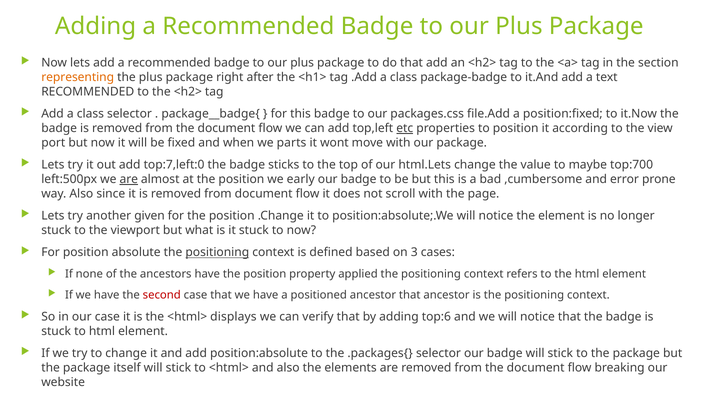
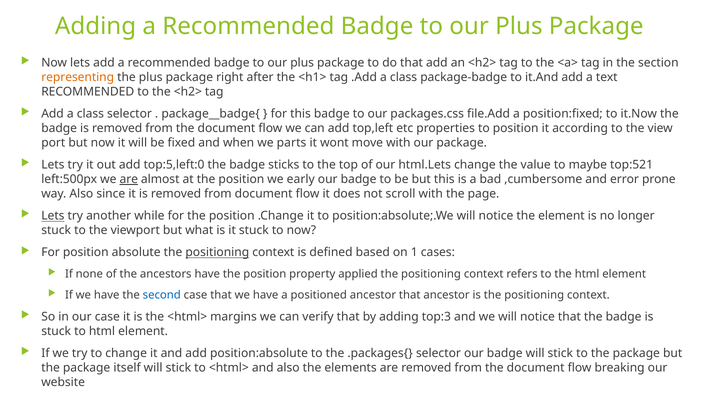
etc underline: present -> none (405, 128)
top:7,left:0: top:7,left:0 -> top:5,left:0 (174, 165)
top:700: top:700 -> top:521 (632, 165)
Lets underline: none -> present (53, 216)
given: given -> while (149, 216)
3: 3 -> 1 (414, 252)
second colour: red -> blue (162, 295)
displays: displays -> margins (234, 317)
top:6: top:6 -> top:3 (436, 317)
